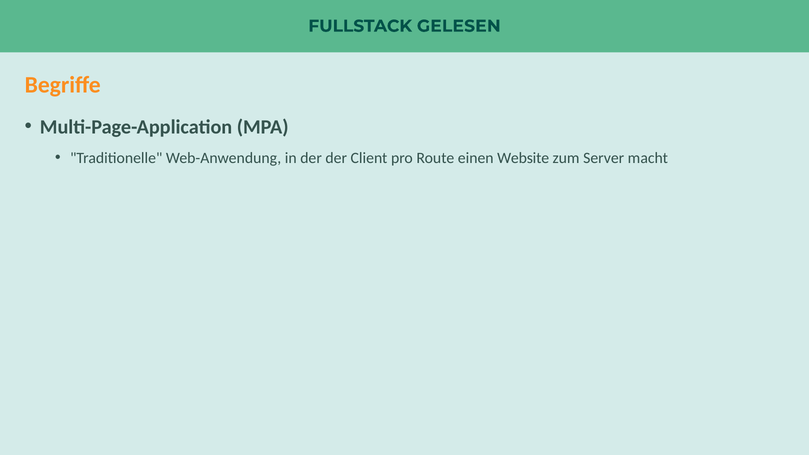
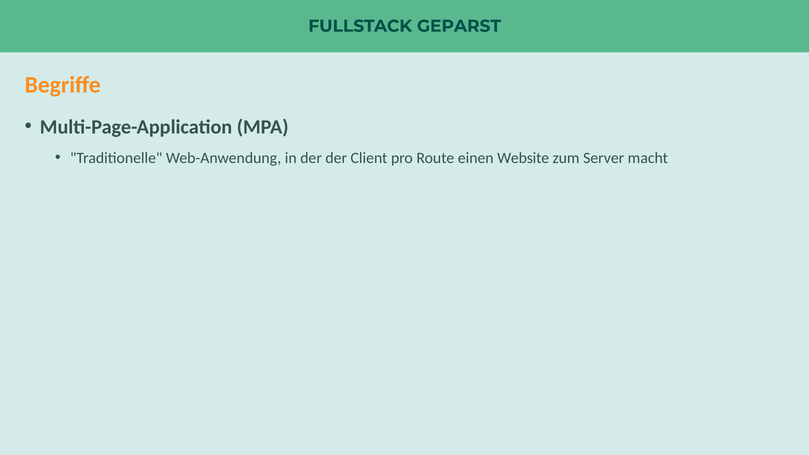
GELESEN: GELESEN -> GEPARST (459, 26)
